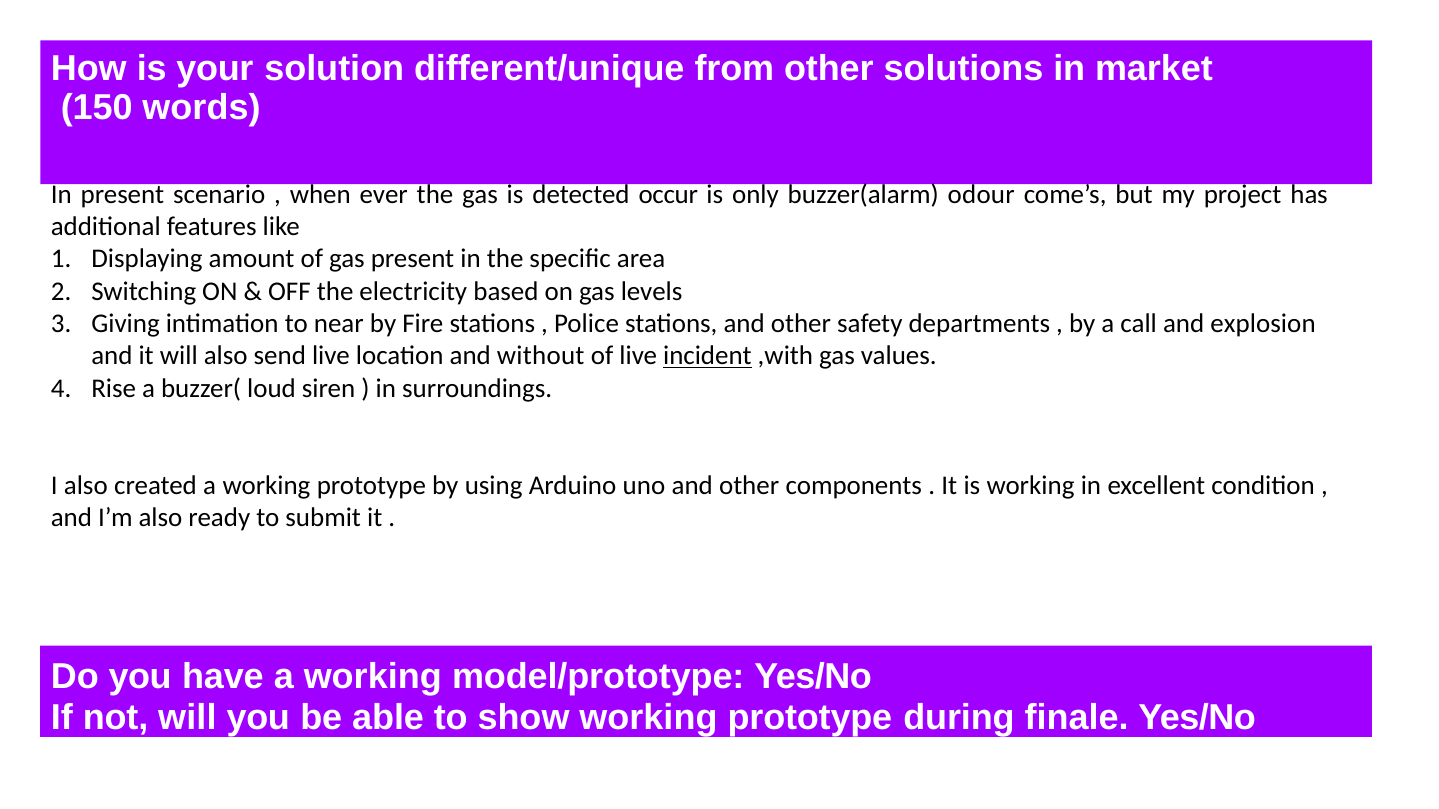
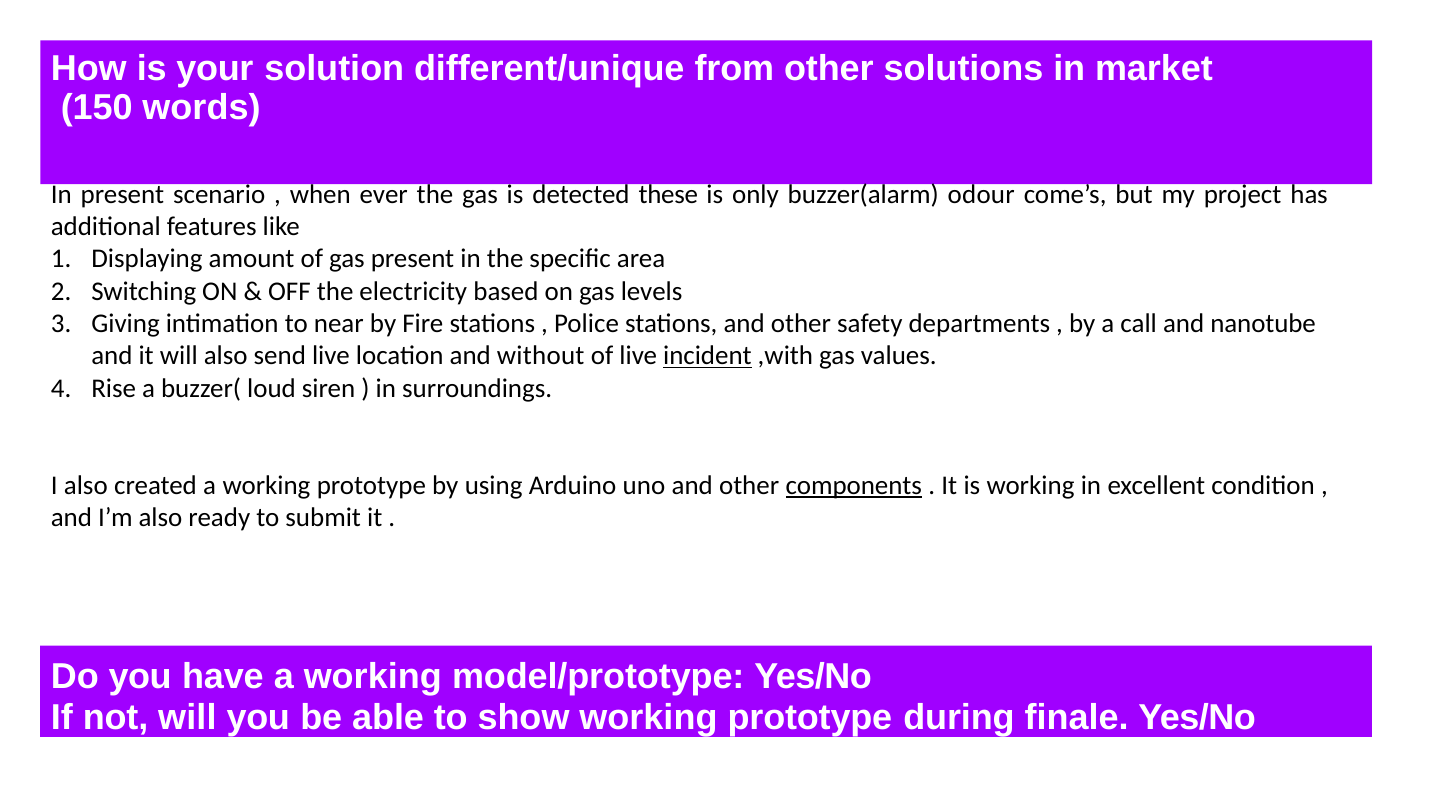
occur: occur -> these (668, 194)
explosion: explosion -> nanotube (1263, 324)
components underline: none -> present (854, 486)
